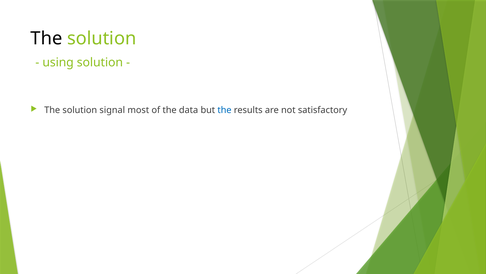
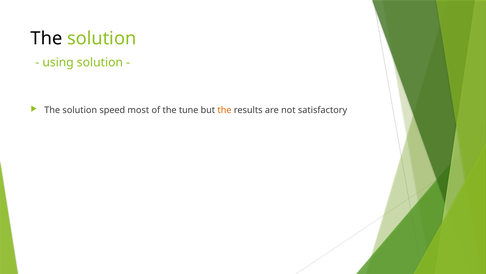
signal: signal -> speed (112, 110)
data: data -> tune (189, 110)
the colour: blue -> orange (225, 110)
